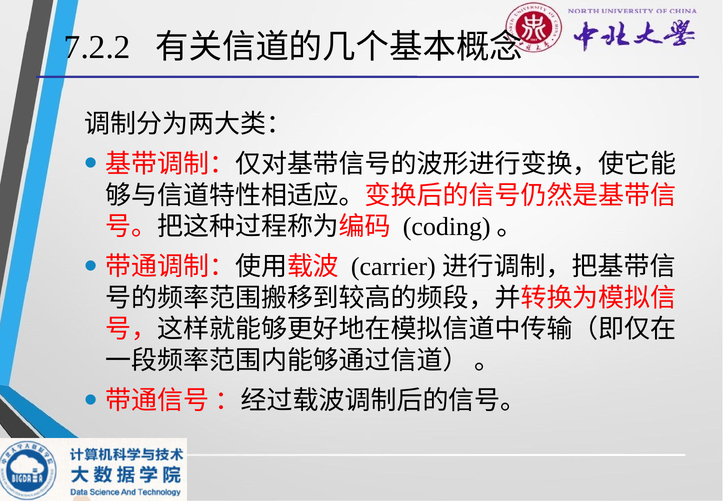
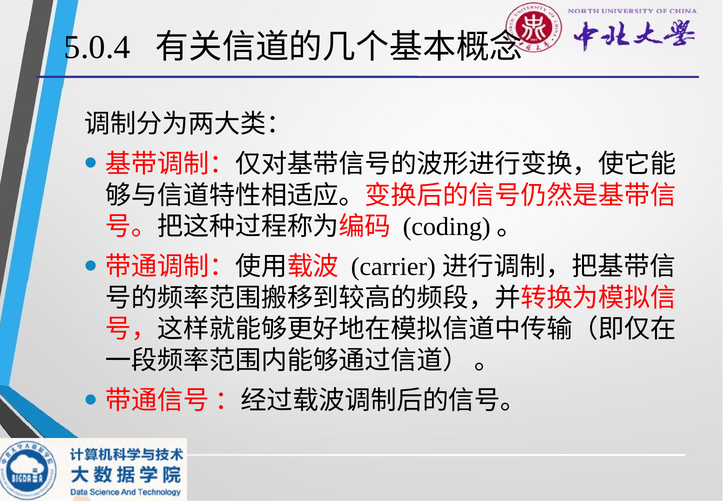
7.2.2: 7.2.2 -> 5.0.4 (97, 47)
